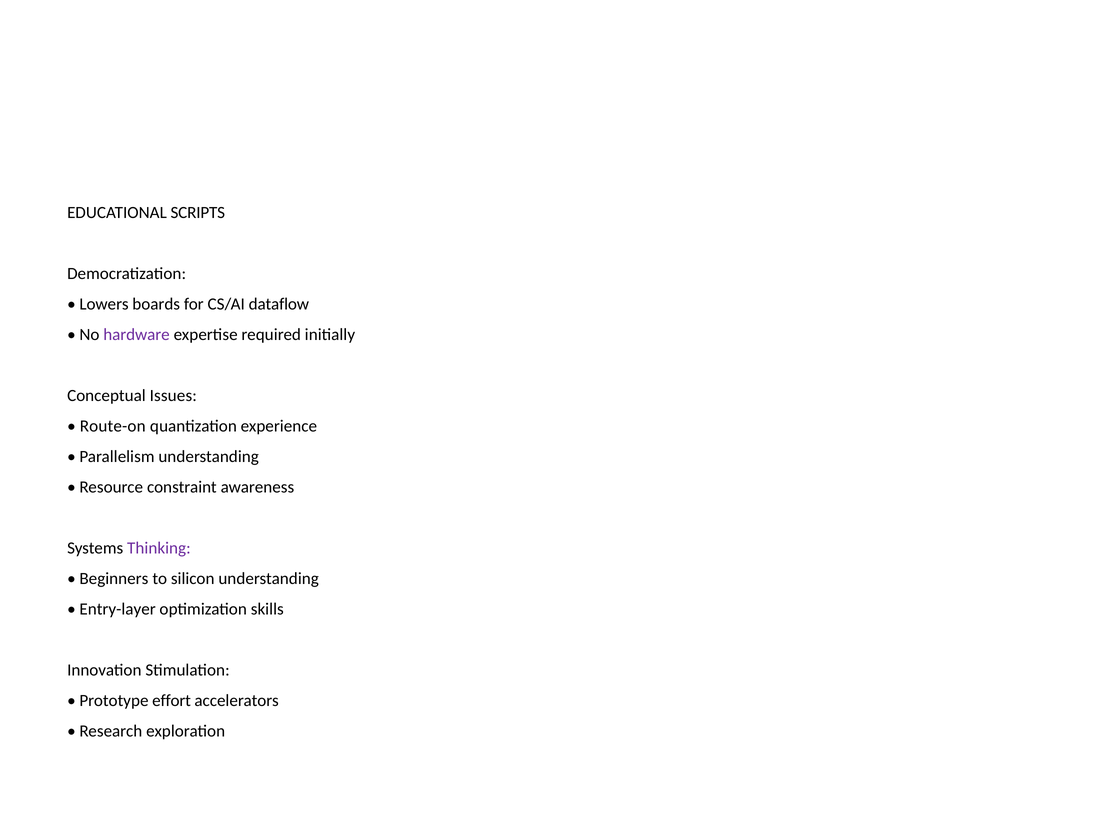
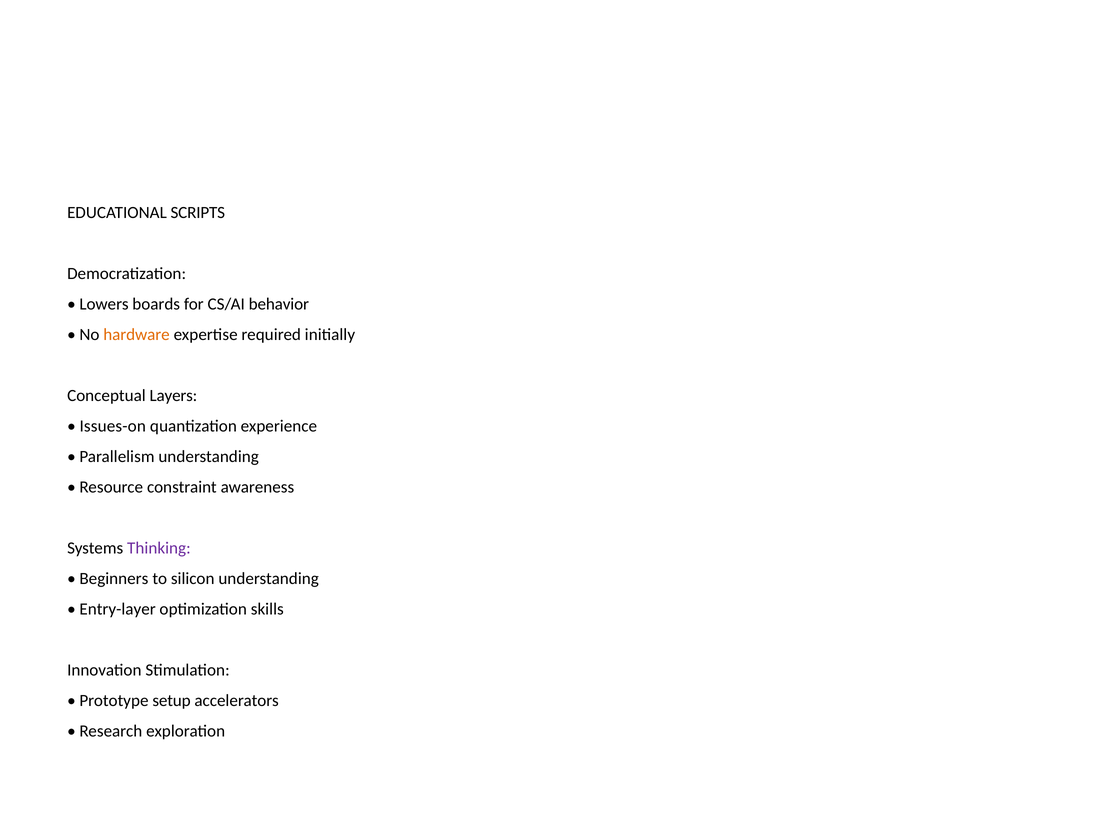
dataflow: dataflow -> behavior (279, 304)
hardware colour: purple -> orange (136, 335)
Issues: Issues -> Layers (173, 396)
Route-on: Route-on -> Issues-on (113, 426)
effort: effort -> setup (172, 701)
